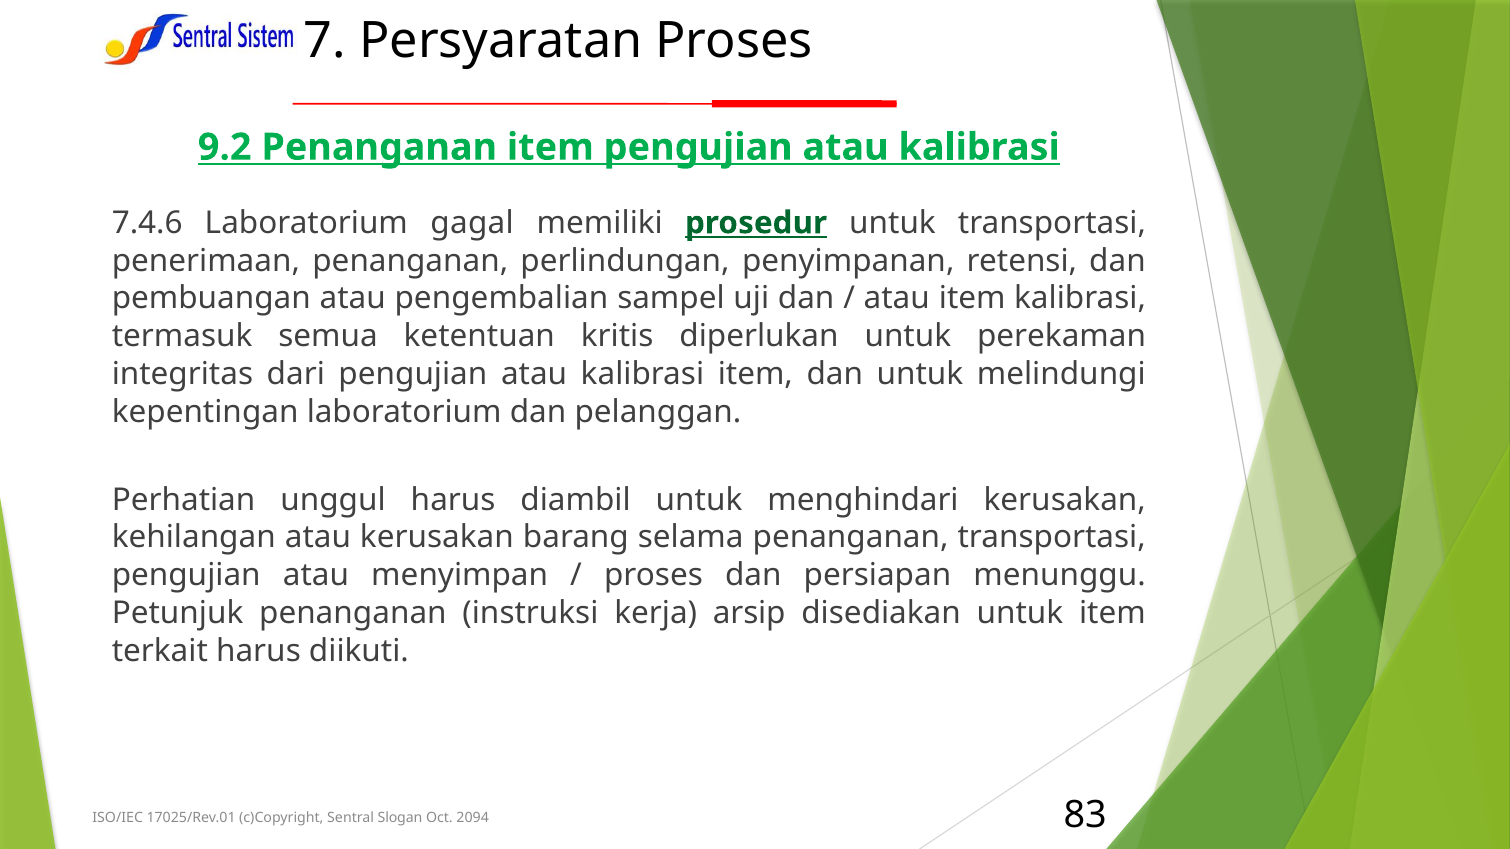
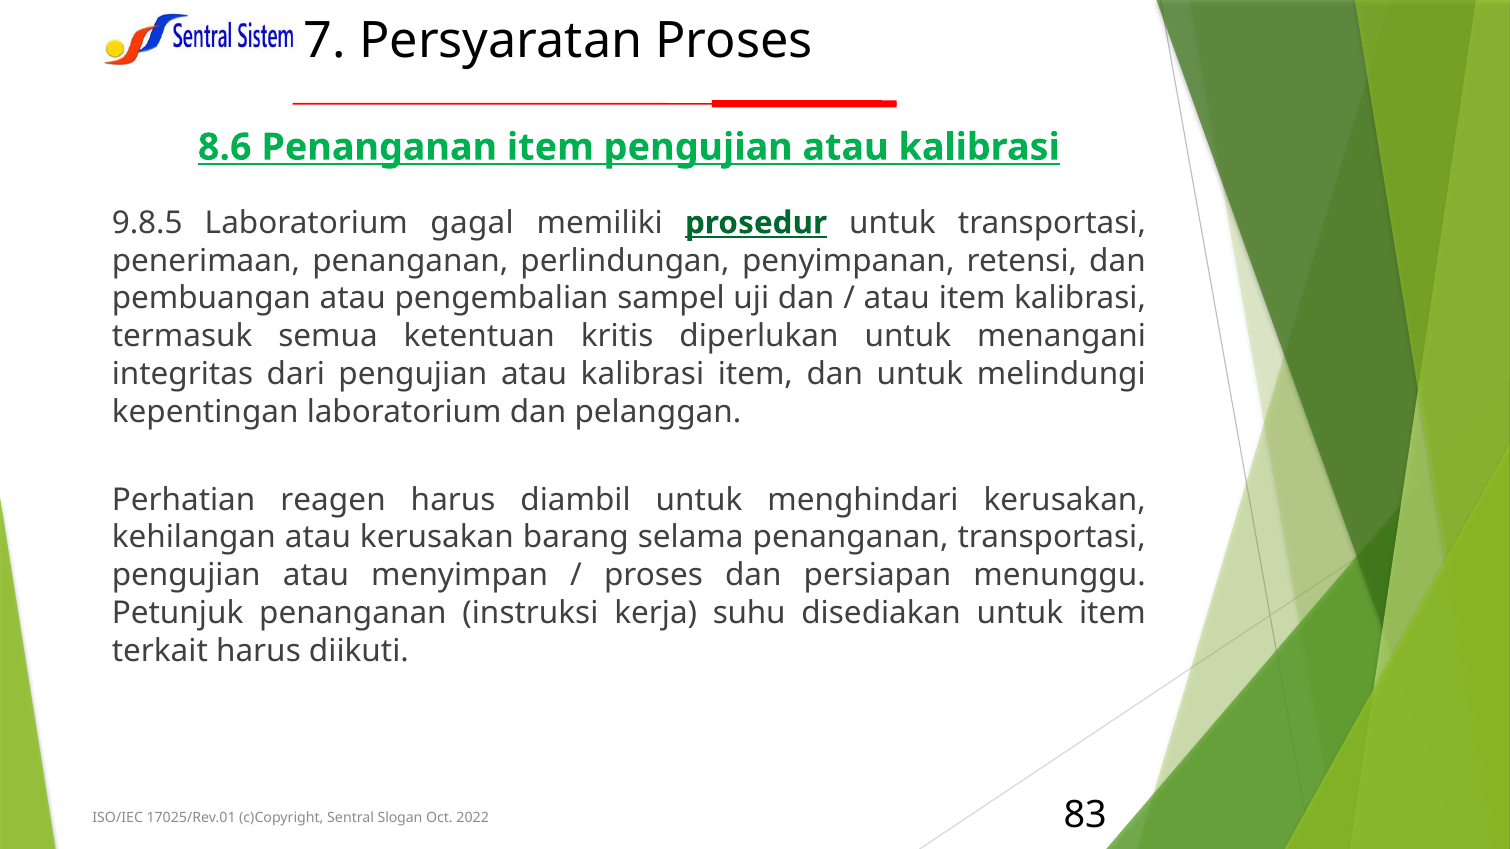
9.2: 9.2 -> 8.6 (225, 147)
7.4.6: 7.4.6 -> 9.8.5 (147, 223)
perekaman: perekaman -> menangani (1061, 336)
unggul: unggul -> reagen (333, 500)
arsip: arsip -> suhu (749, 613)
2094: 2094 -> 2022 (473, 818)
